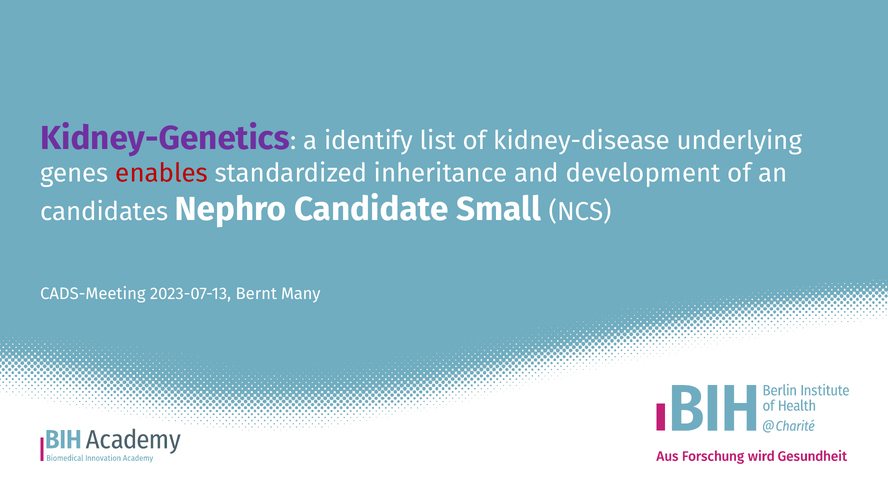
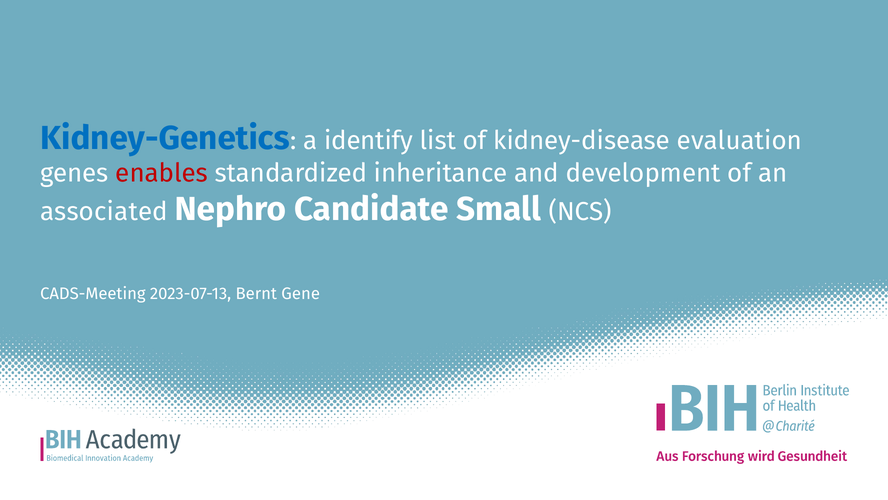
Kidney-Genetics colour: purple -> blue (165, 138)
underlying: underlying -> evaluation (739, 140)
candidates: candidates -> associated (104, 212)
Many: Many -> Gene (301, 293)
